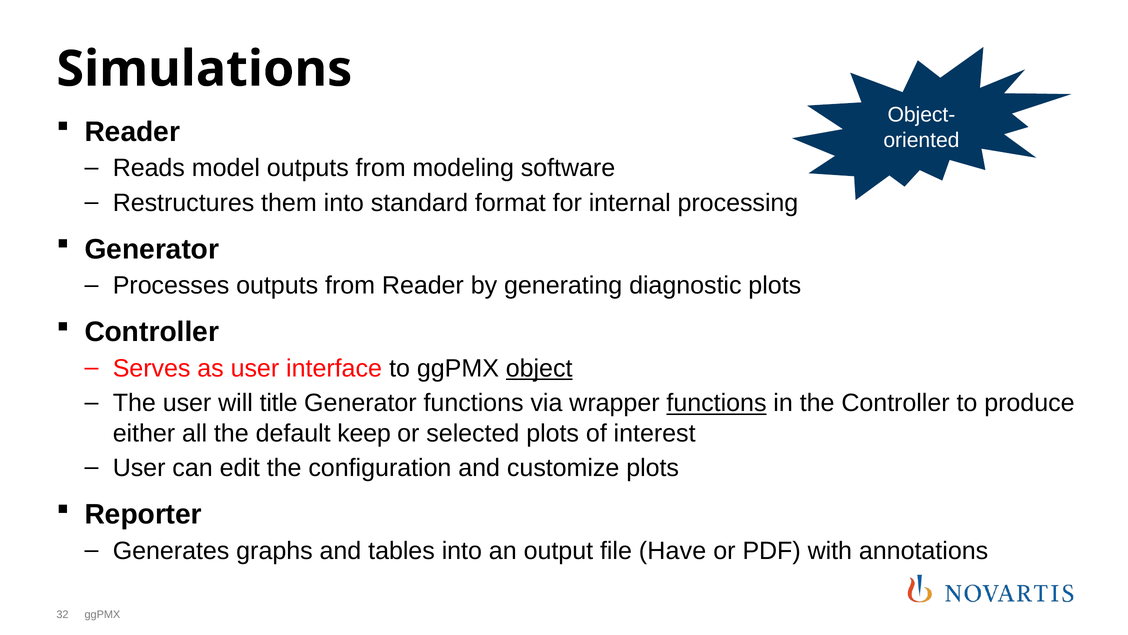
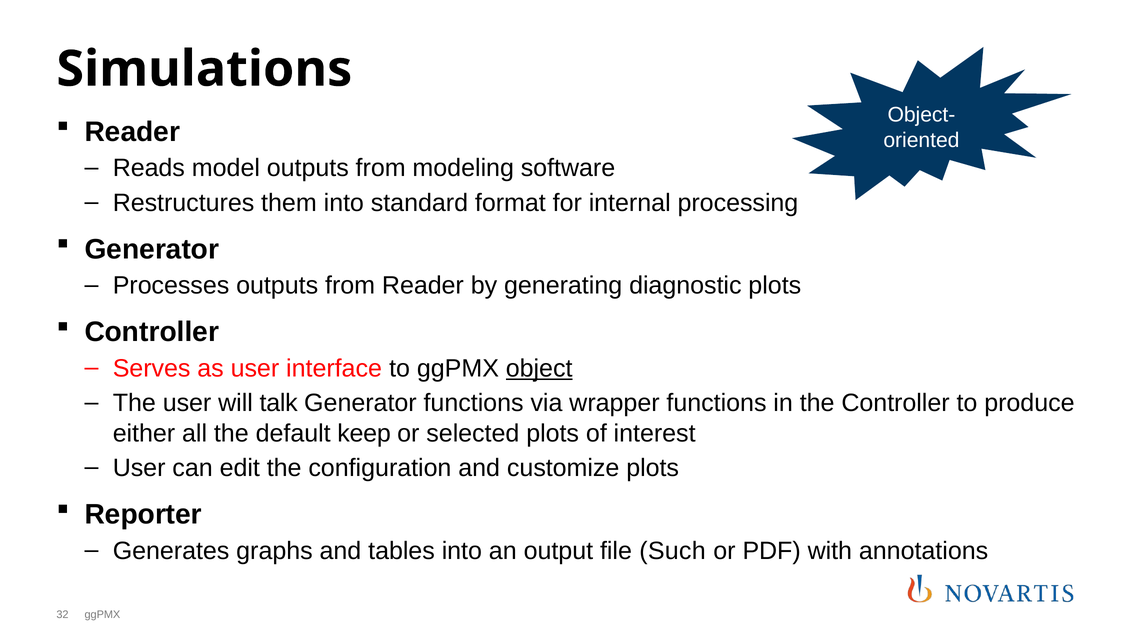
title: title -> talk (279, 403)
functions underline: present -> none (717, 403)
Have: Have -> Such (672, 550)
